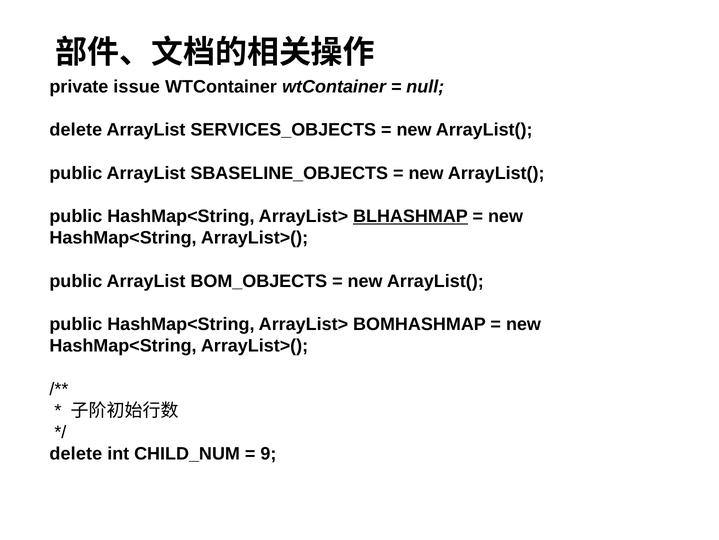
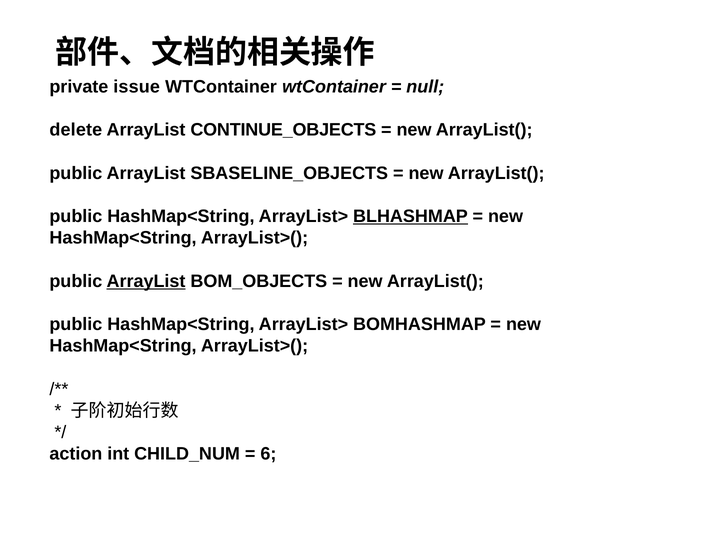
SERVICES_OBJECTS: SERVICES_OBJECTS -> CONTINUE_OBJECTS (283, 130)
ArrayList underline: none -> present (146, 281)
delete: delete -> action (76, 453)
9: 9 -> 6 (268, 453)
